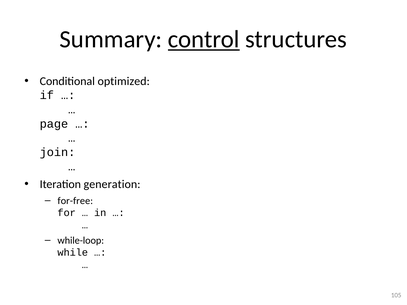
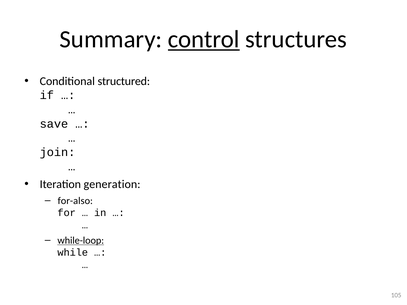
optimized: optimized -> structured (124, 81)
page: page -> save (54, 124)
for-free: for-free -> for-also (75, 201)
while-loop underline: none -> present (81, 241)
